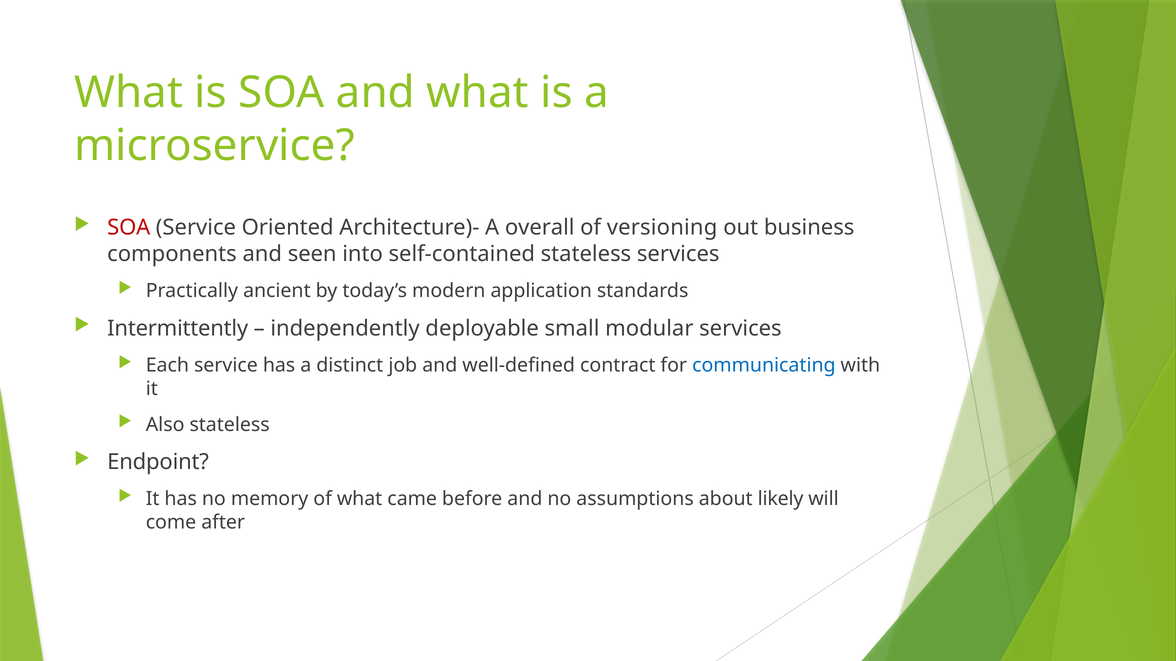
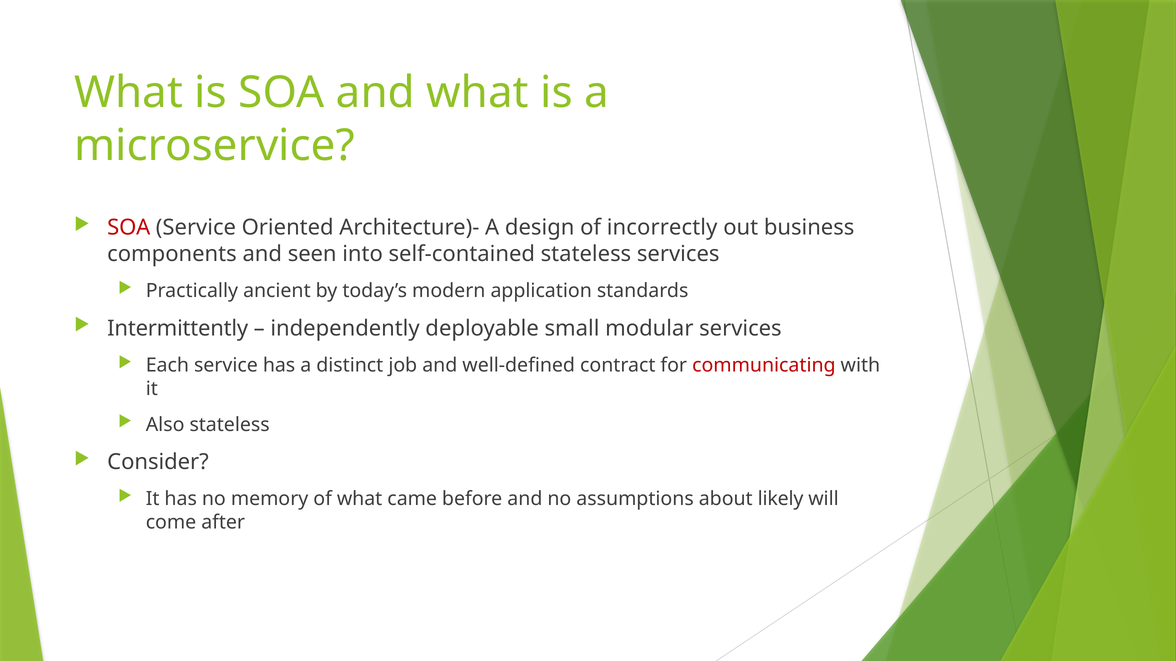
overall: overall -> design (540, 228)
versioning: versioning -> incorrectly (662, 228)
communicating colour: blue -> red (764, 366)
Endpoint: Endpoint -> Consider (158, 462)
